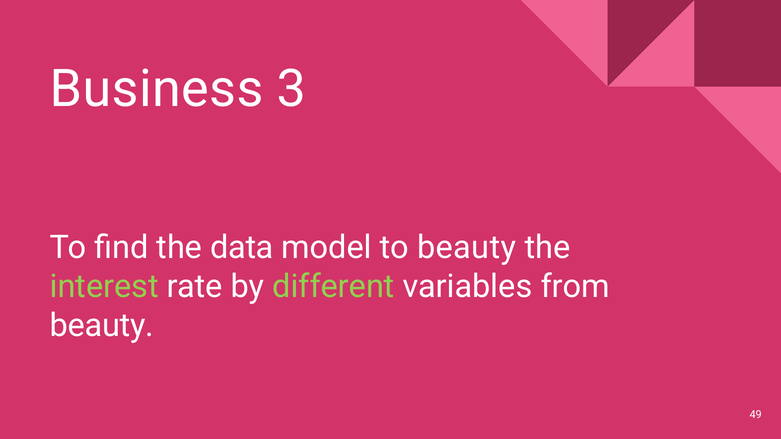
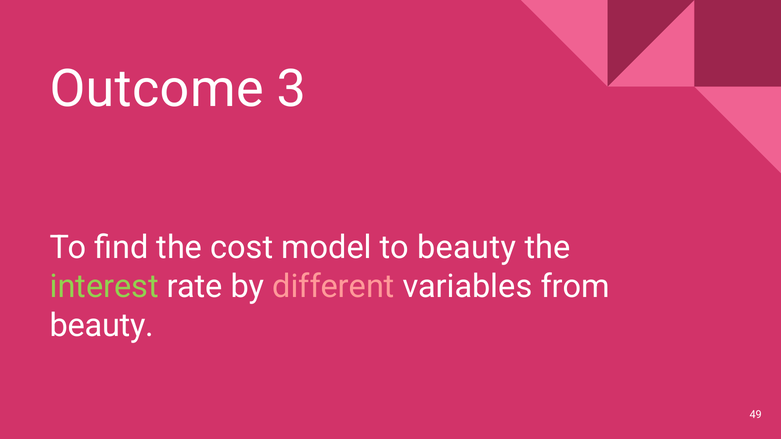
Business: Business -> Outcome (157, 89)
data: data -> cost (242, 248)
different colour: light green -> pink (333, 287)
